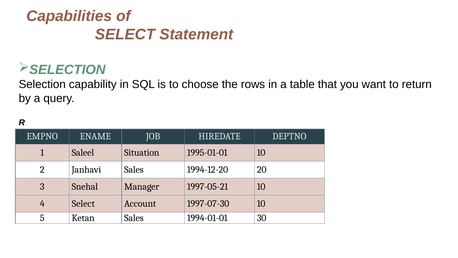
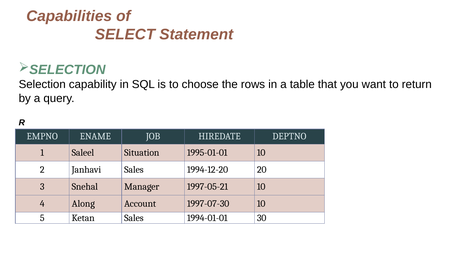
4 Select: Select -> Along (83, 203)
